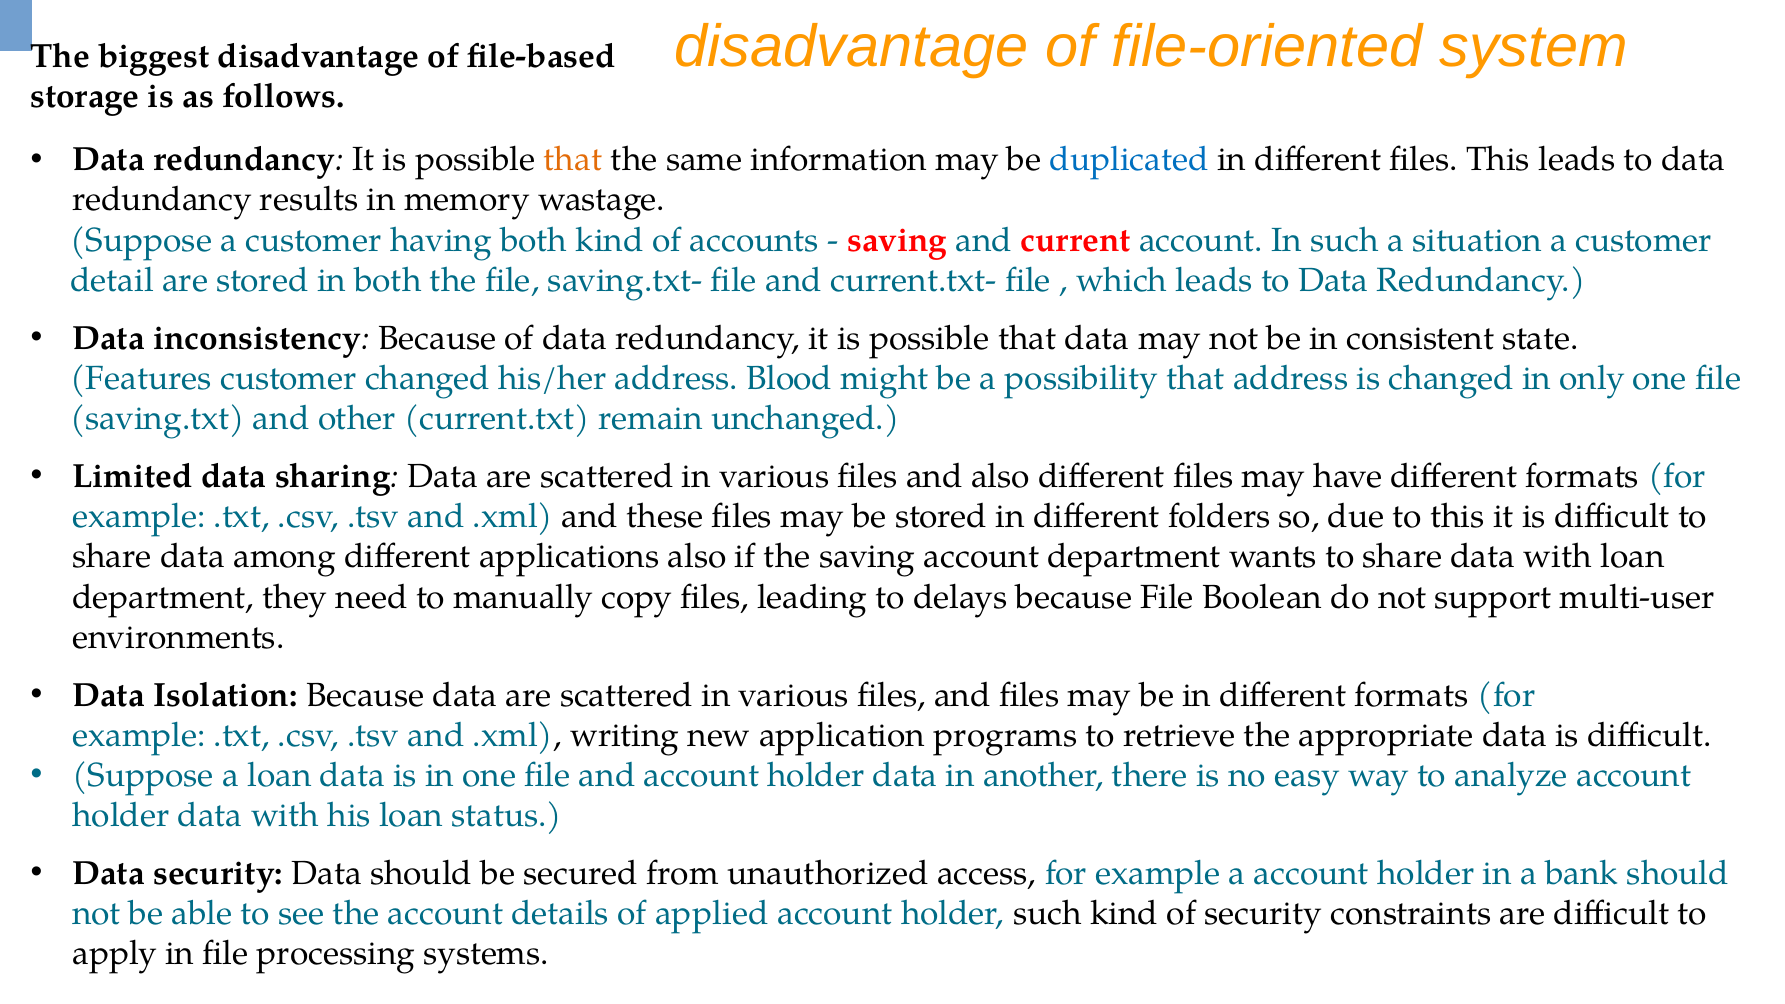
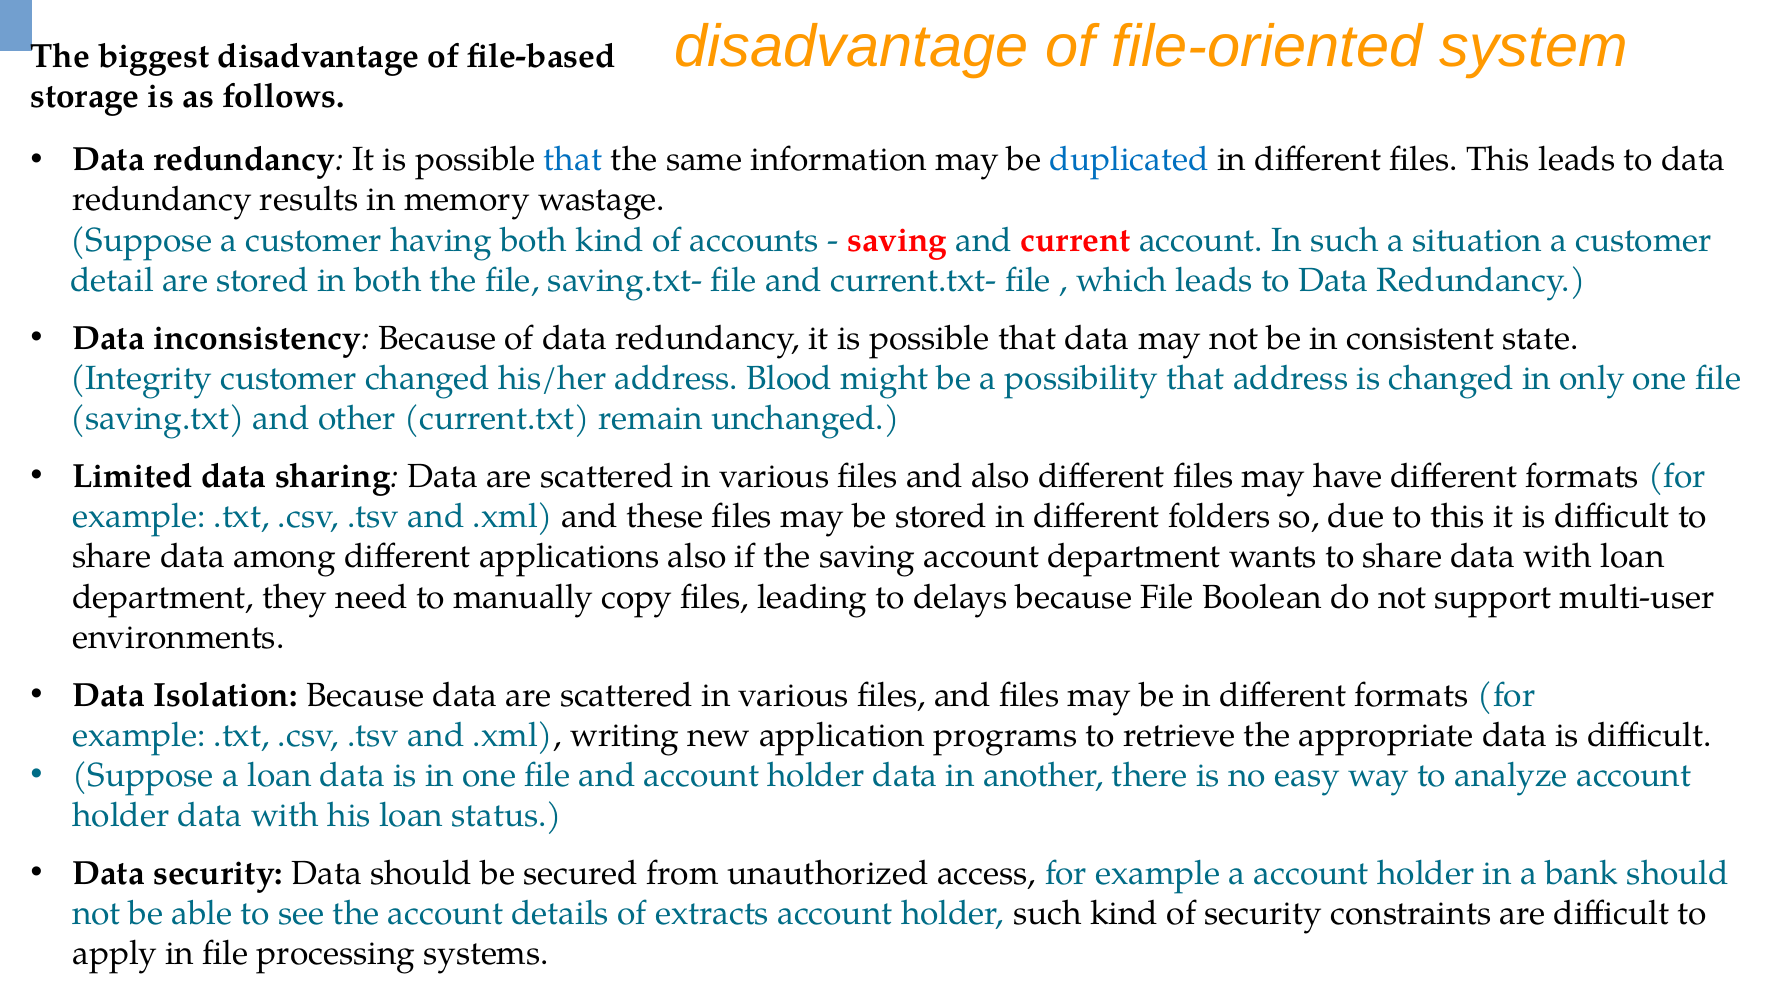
that colour: orange -> blue (573, 160)
Features: Features -> Integrity (141, 378)
applied: applied -> extracts (712, 914)
